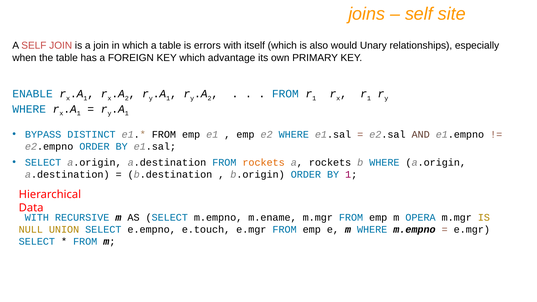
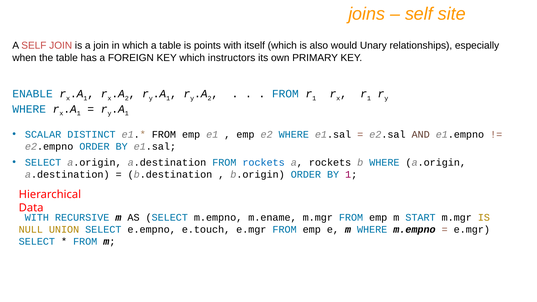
errors: errors -> points (207, 46)
advantage: advantage -> instructors (232, 58)
BYPASS: BYPASS -> SCALAR (43, 134)
rockets colour: orange -> blue (264, 163)
OPERA: OPERA -> START (420, 217)
